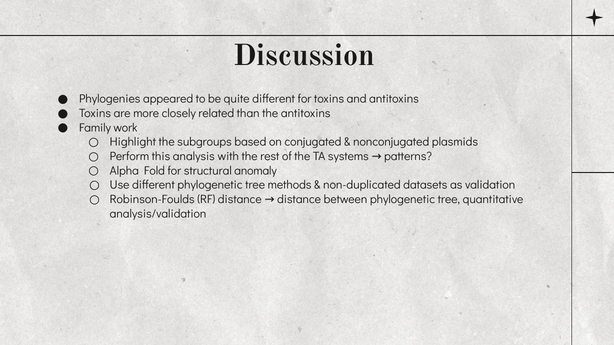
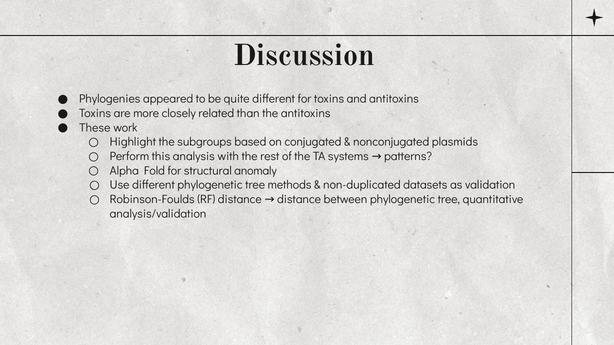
Family: Family -> These (95, 128)
